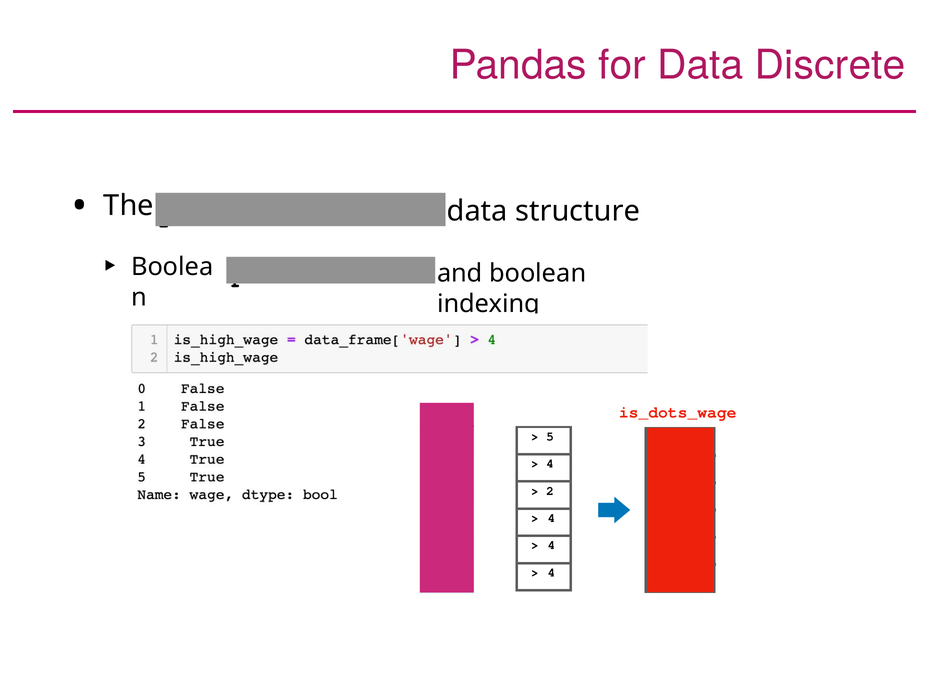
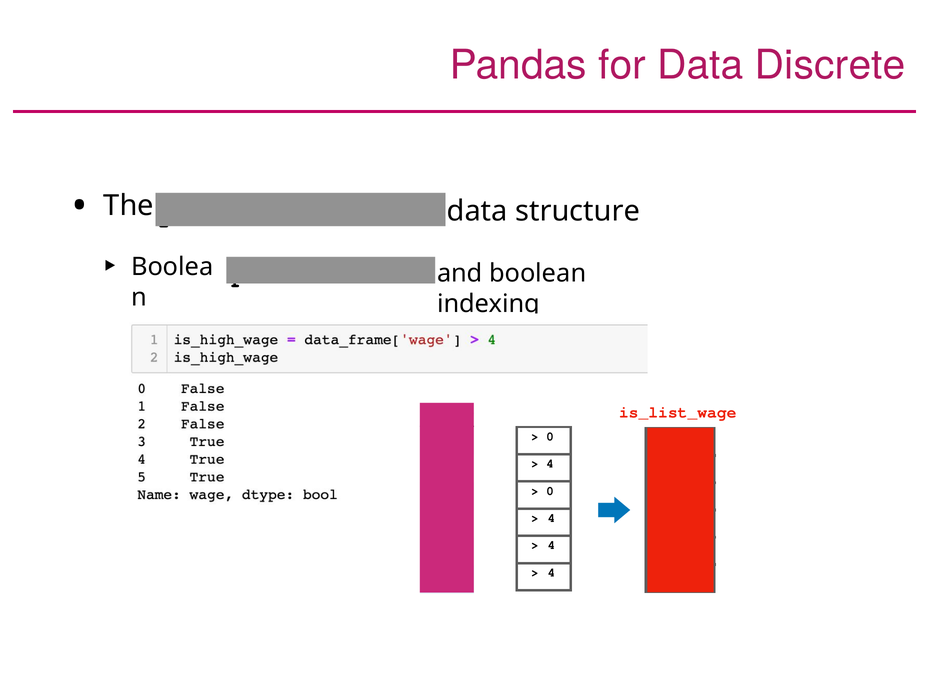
is_dots_wage: is_dots_wage -> is_list_wage (678, 412)
5: 5 -> 0 (550, 436)
2: 2 -> 0 (550, 491)
